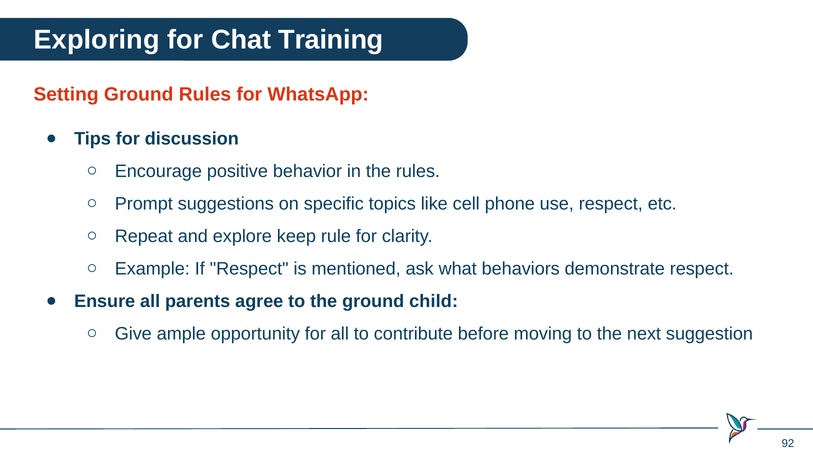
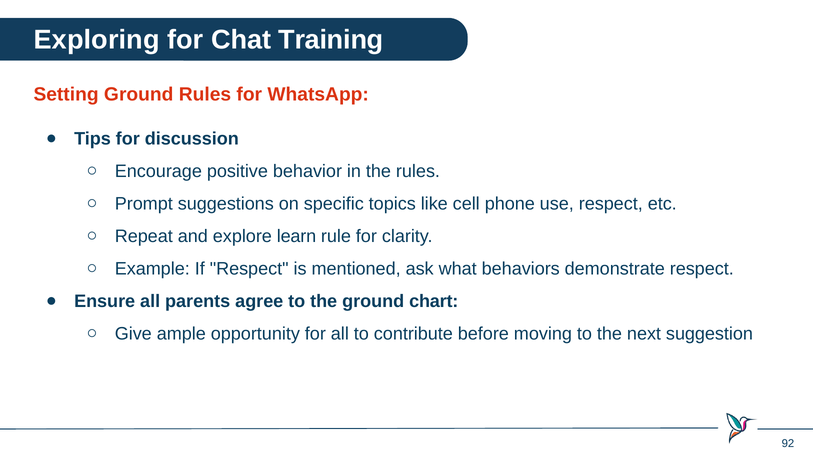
keep: keep -> learn (297, 236)
child: child -> chart (434, 301)
